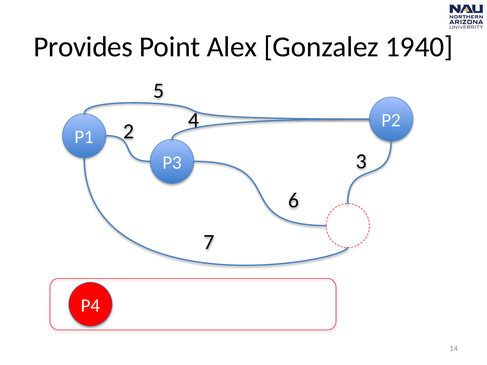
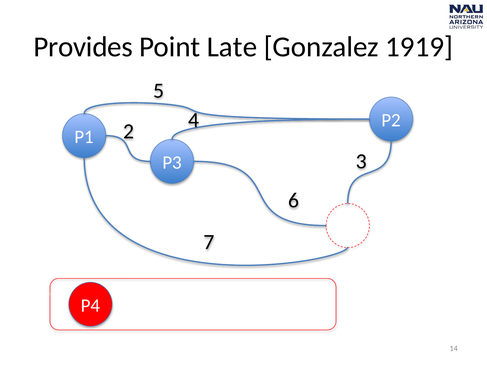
Alex: Alex -> Late (232, 47)
1940: 1940 -> 1919 (419, 47)
